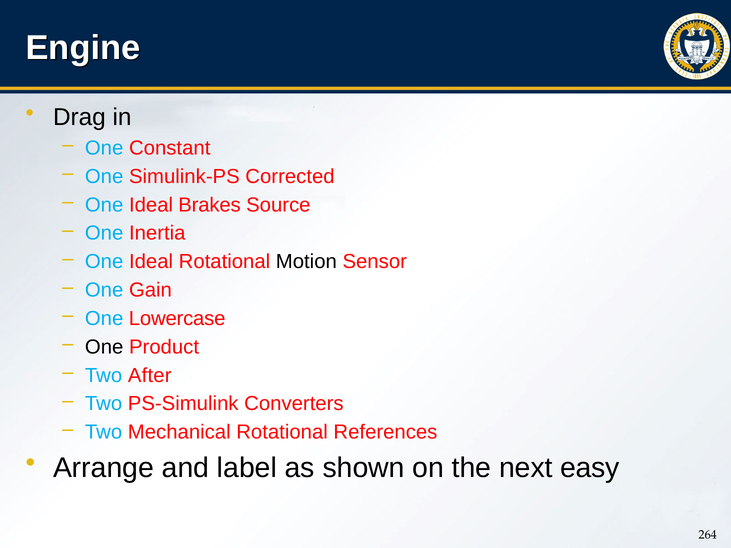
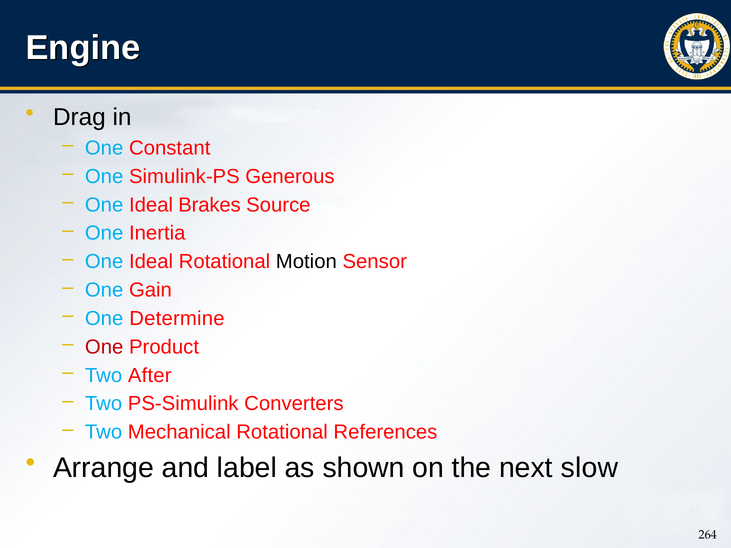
Corrected: Corrected -> Generous (290, 176)
Lowercase: Lowercase -> Determine (177, 319)
One colour: black -> red (104, 347)
easy: easy -> slow (590, 468)
